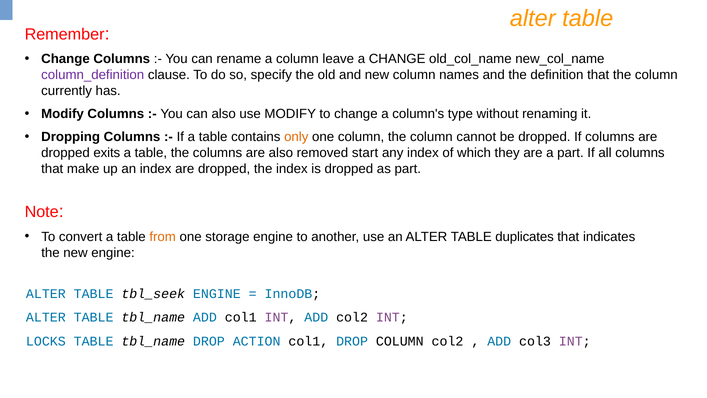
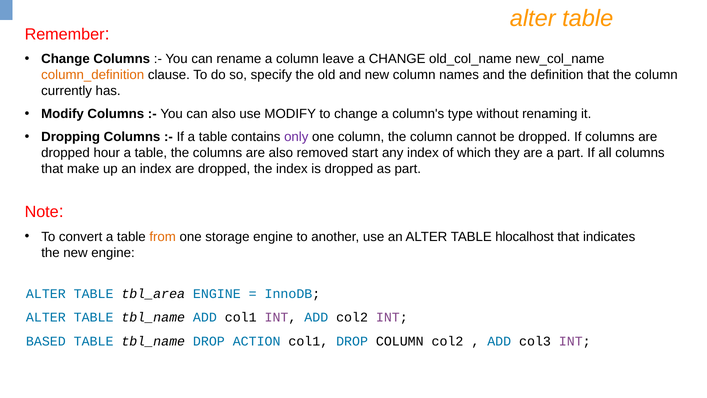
column_definition colour: purple -> orange (93, 75)
only colour: orange -> purple (296, 137)
exits: exits -> hour (107, 153)
duplicates: duplicates -> hlocalhost (525, 237)
tbl_seek: tbl_seek -> tbl_area (153, 293)
LOCKS: LOCKS -> BASED (46, 341)
